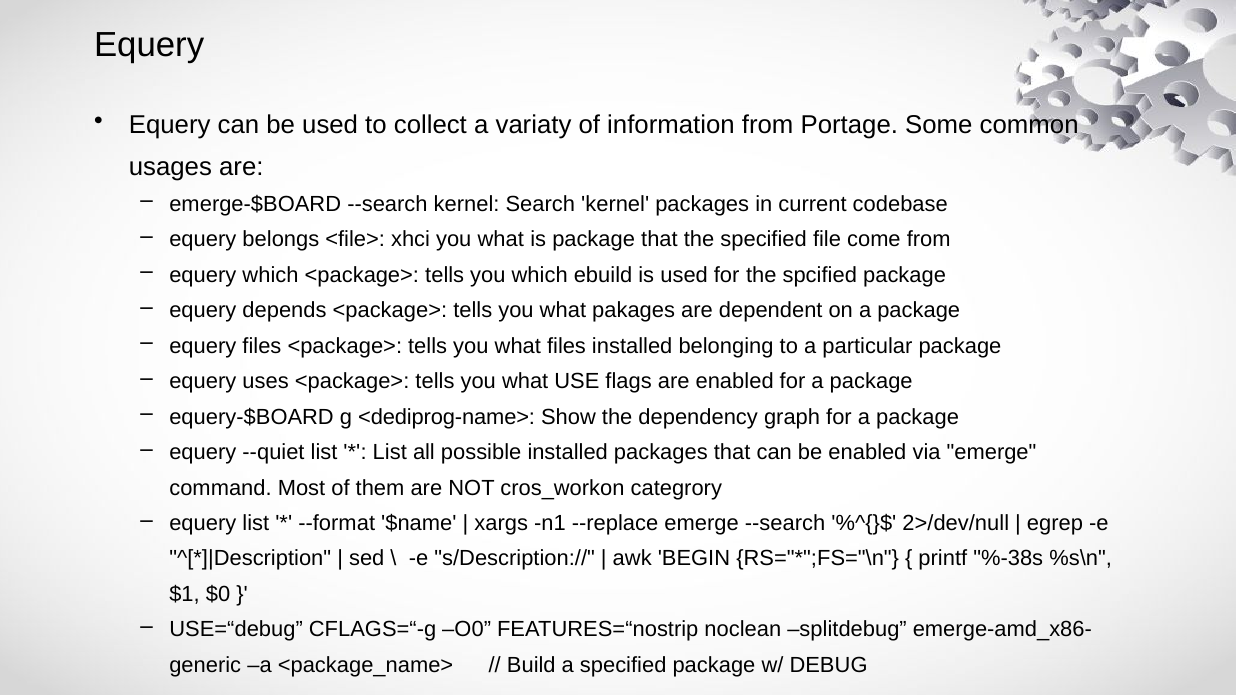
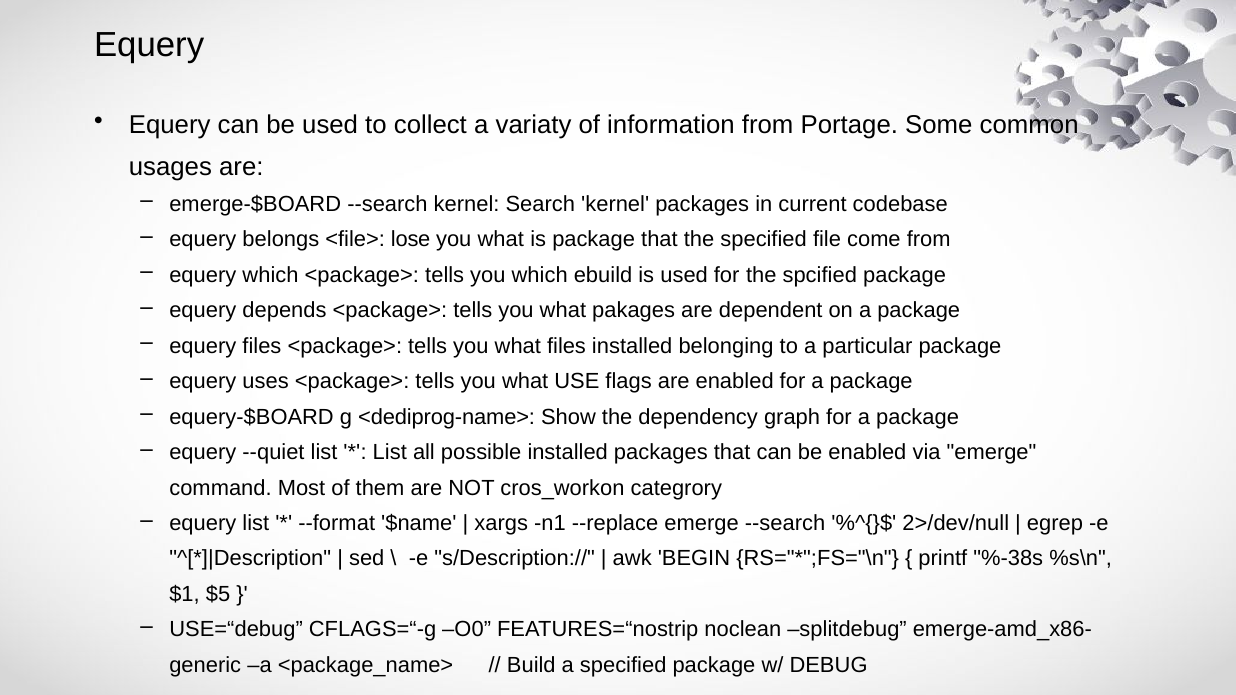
xhci: xhci -> lose (411, 240)
$0: $0 -> $5 (218, 594)
